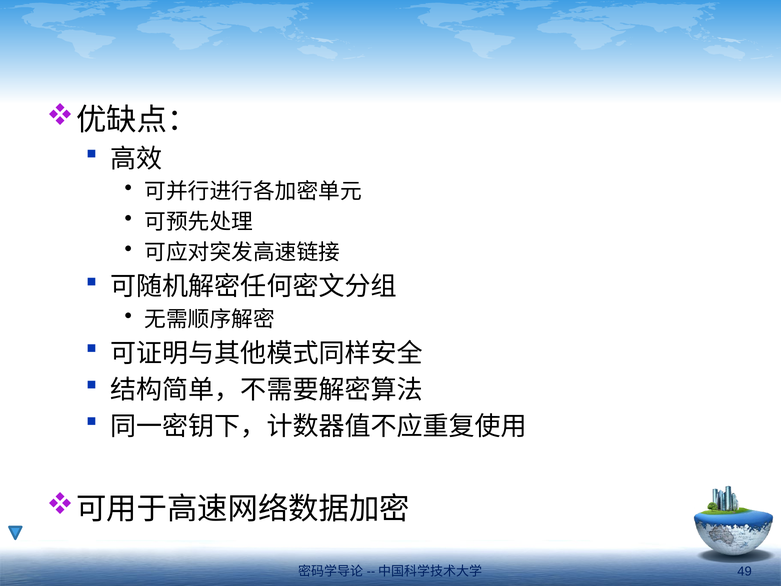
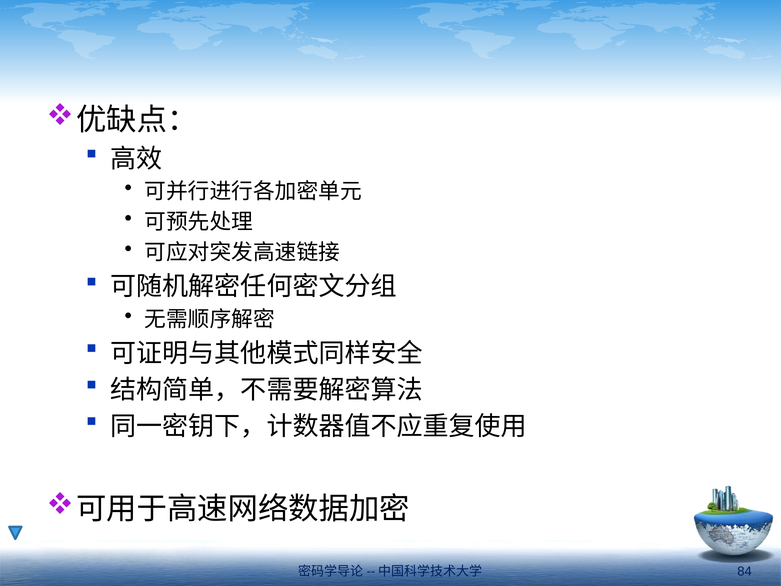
49: 49 -> 84 (745, 571)
